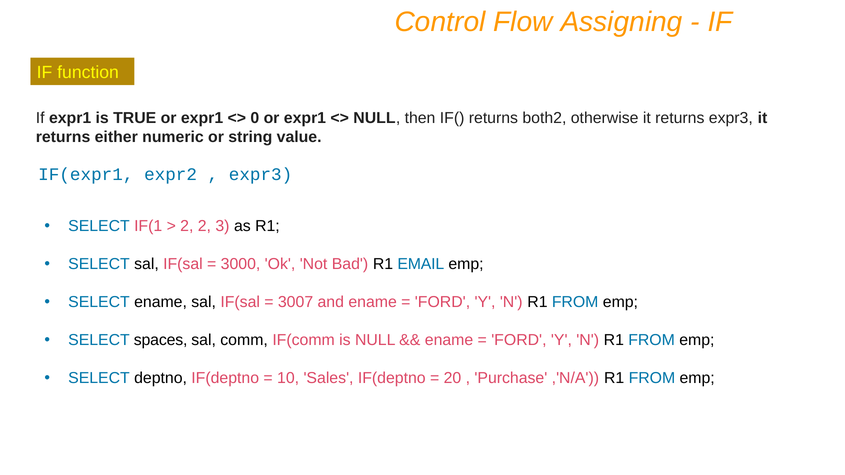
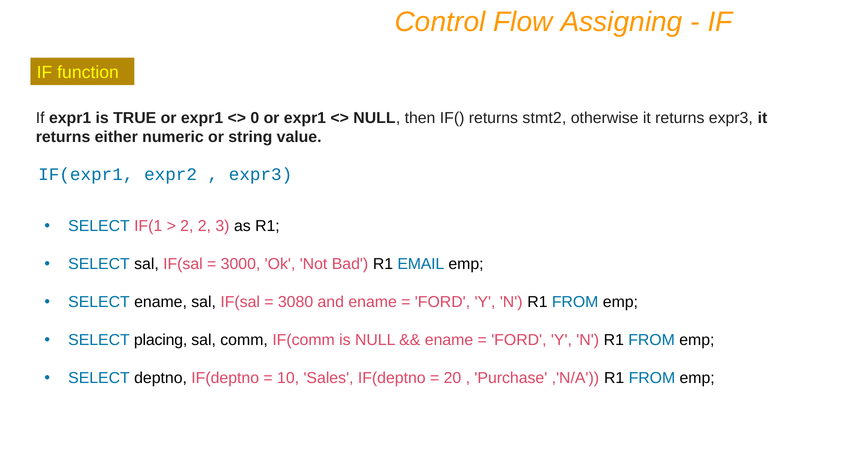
both2: both2 -> stmt2 (544, 118)
3007: 3007 -> 3080 (296, 302)
spaces: spaces -> placing (161, 340)
